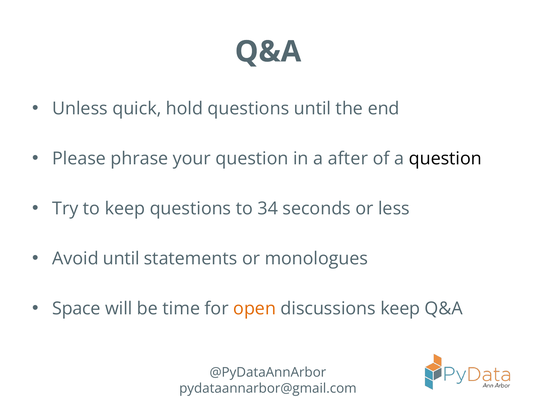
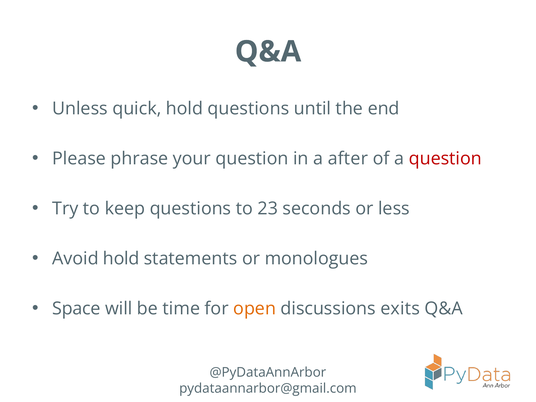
question colour: black -> red (445, 158)
34: 34 -> 23 (268, 208)
Avoid until: until -> hold (121, 258)
discussions keep: keep -> exits (400, 309)
